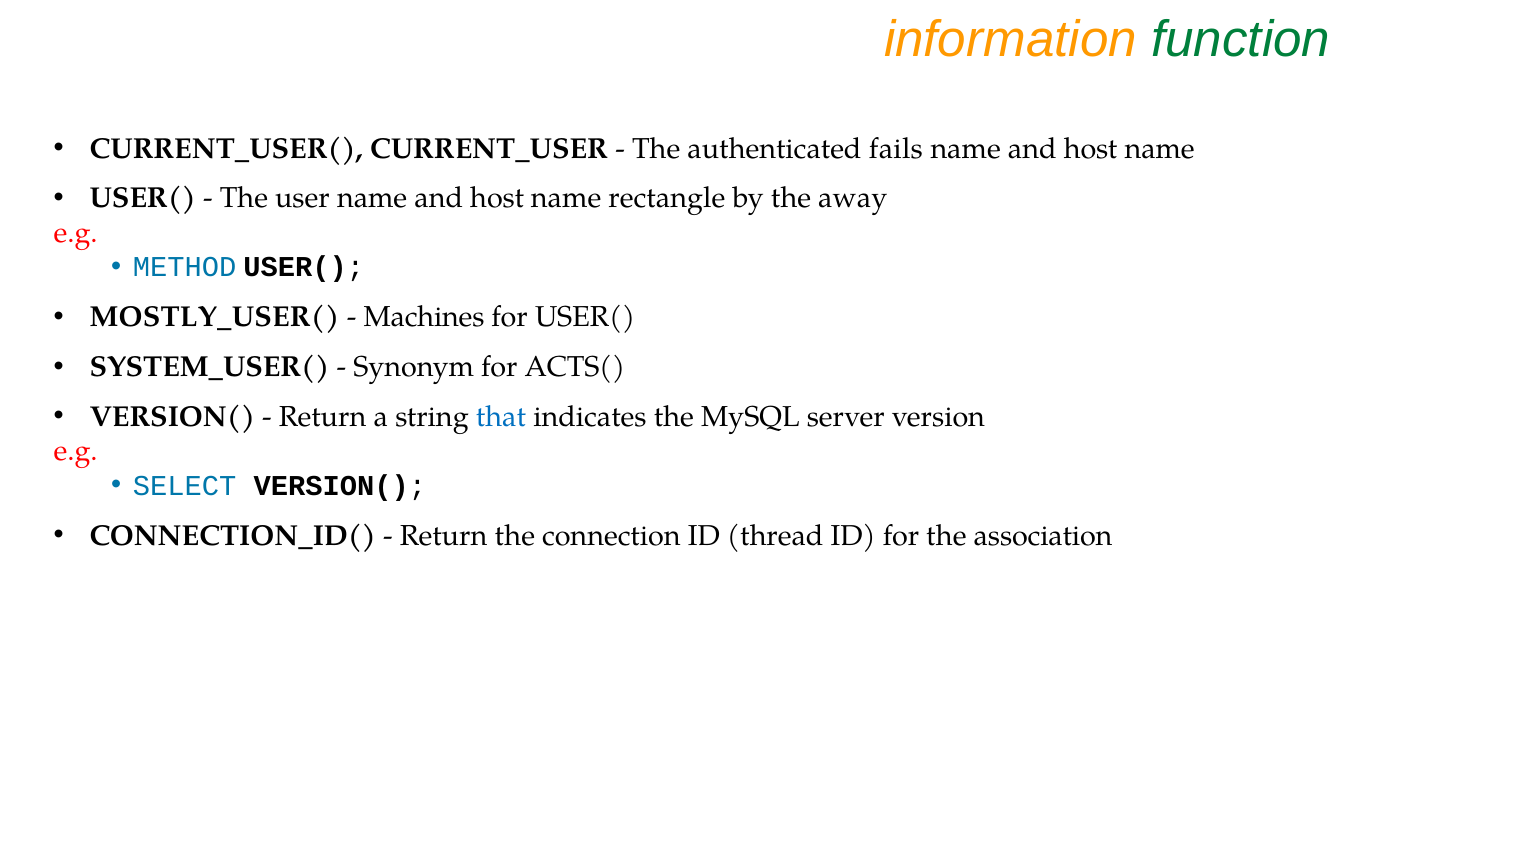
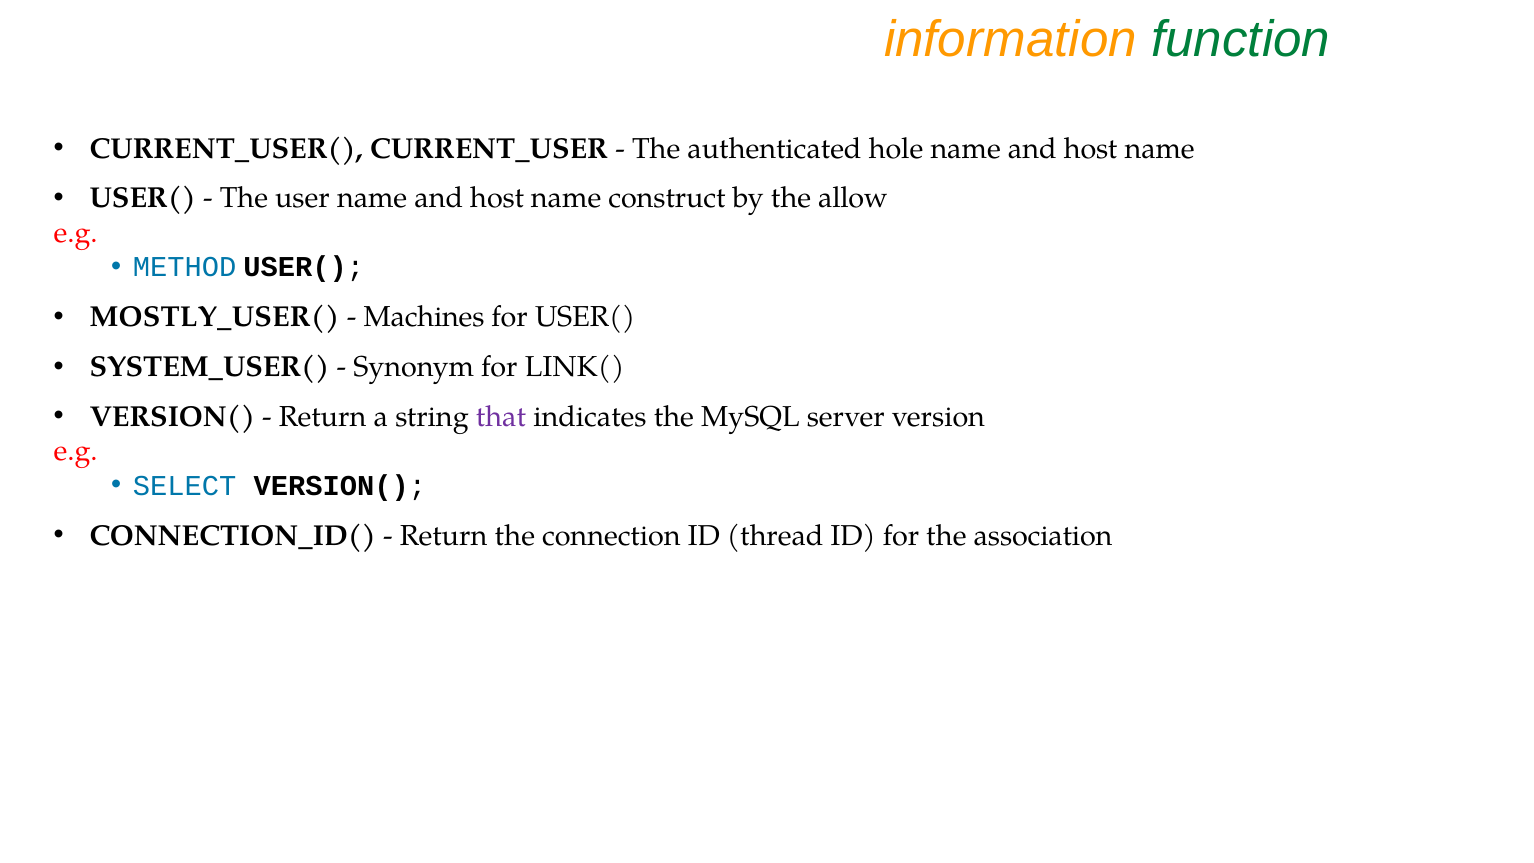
fails: fails -> hole (896, 149)
rectangle: rectangle -> construct (667, 198)
away: away -> allow (853, 198)
ACTS(: ACTS( -> LINK( (575, 367)
that colour: blue -> purple (501, 417)
